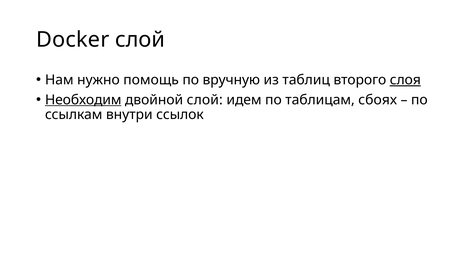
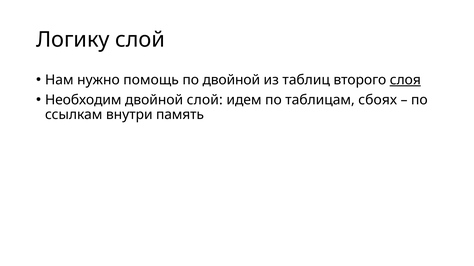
Docker: Docker -> Логику (73, 40)
по вручную: вручную -> двойной (231, 80)
Необходим underline: present -> none (83, 100)
ссылок: ссылок -> память (180, 115)
